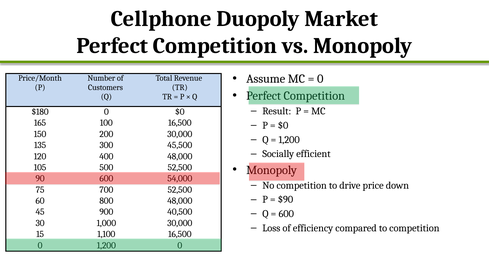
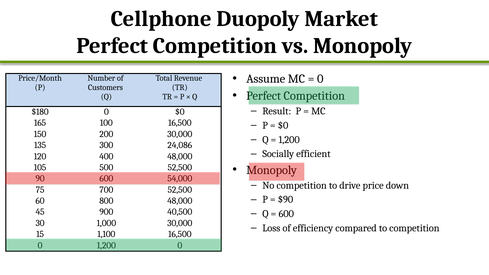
45,500: 45,500 -> 24,086 (180, 145)
